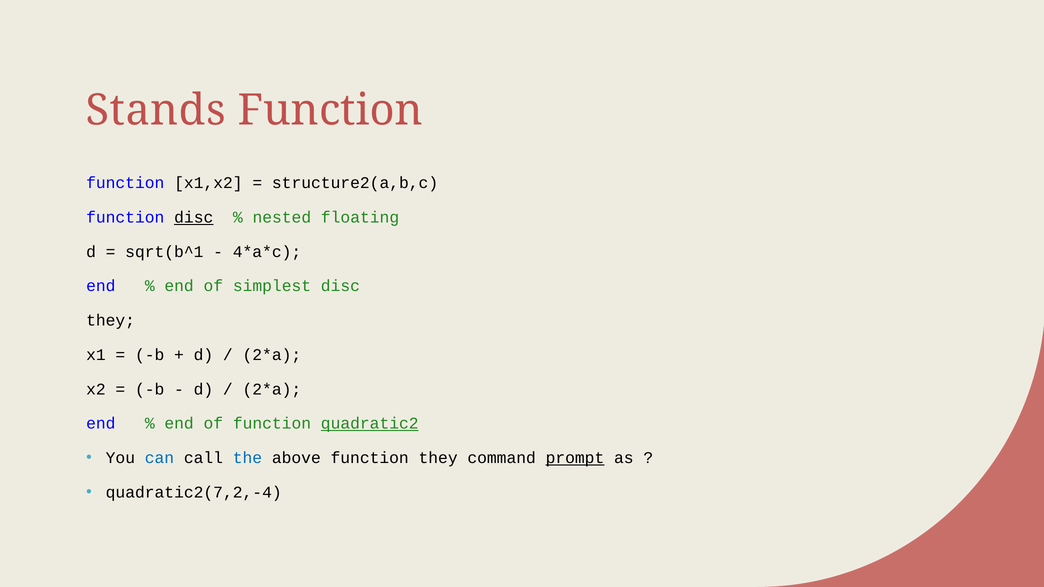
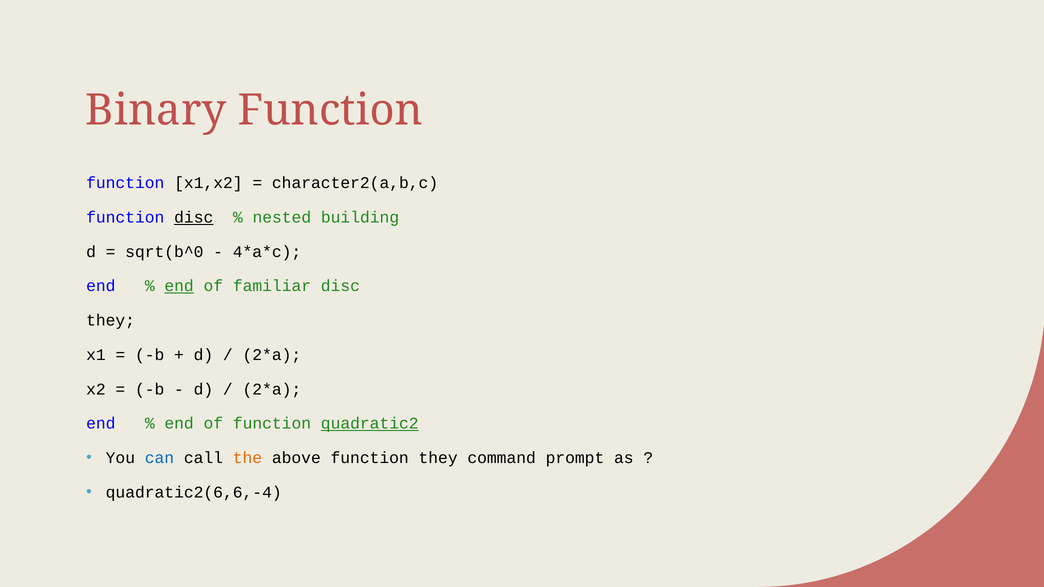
Stands: Stands -> Binary (156, 111)
structure2(a,b,c: structure2(a,b,c -> character2(a,b,c (355, 183)
floating: floating -> building (360, 217)
sqrt(b^1: sqrt(b^1 -> sqrt(b^0 (164, 252)
end underline: none -> present (179, 286)
simplest: simplest -> familiar (272, 286)
the colour: blue -> orange (247, 458)
prompt underline: present -> none (575, 458)
quadratic2(7,2,-4: quadratic2(7,2,-4 -> quadratic2(6,6,-4 (194, 492)
